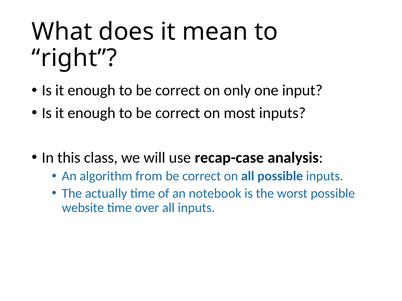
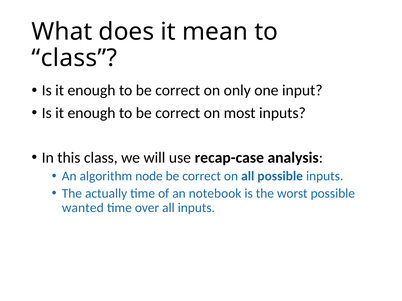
right: right -> class (74, 58)
from: from -> node (149, 177)
website: website -> wanted (83, 208)
